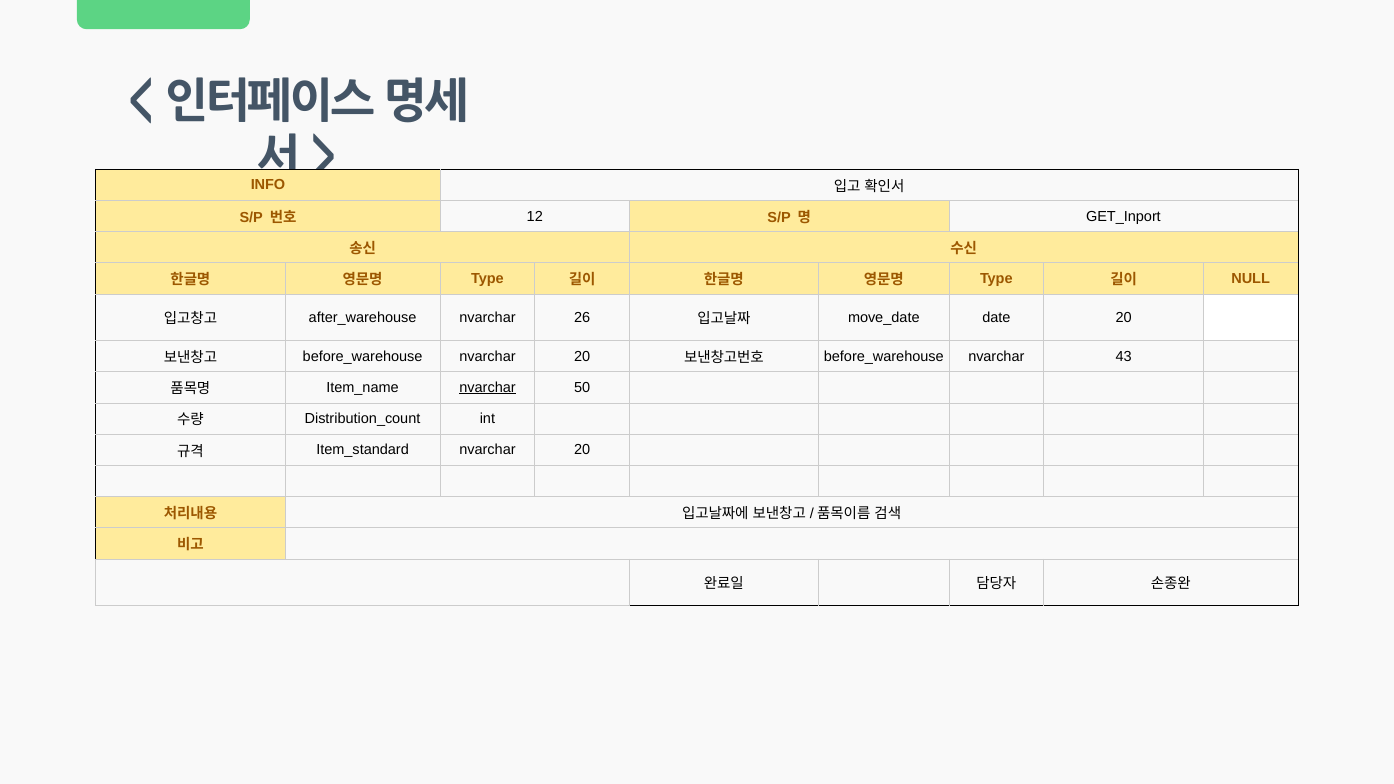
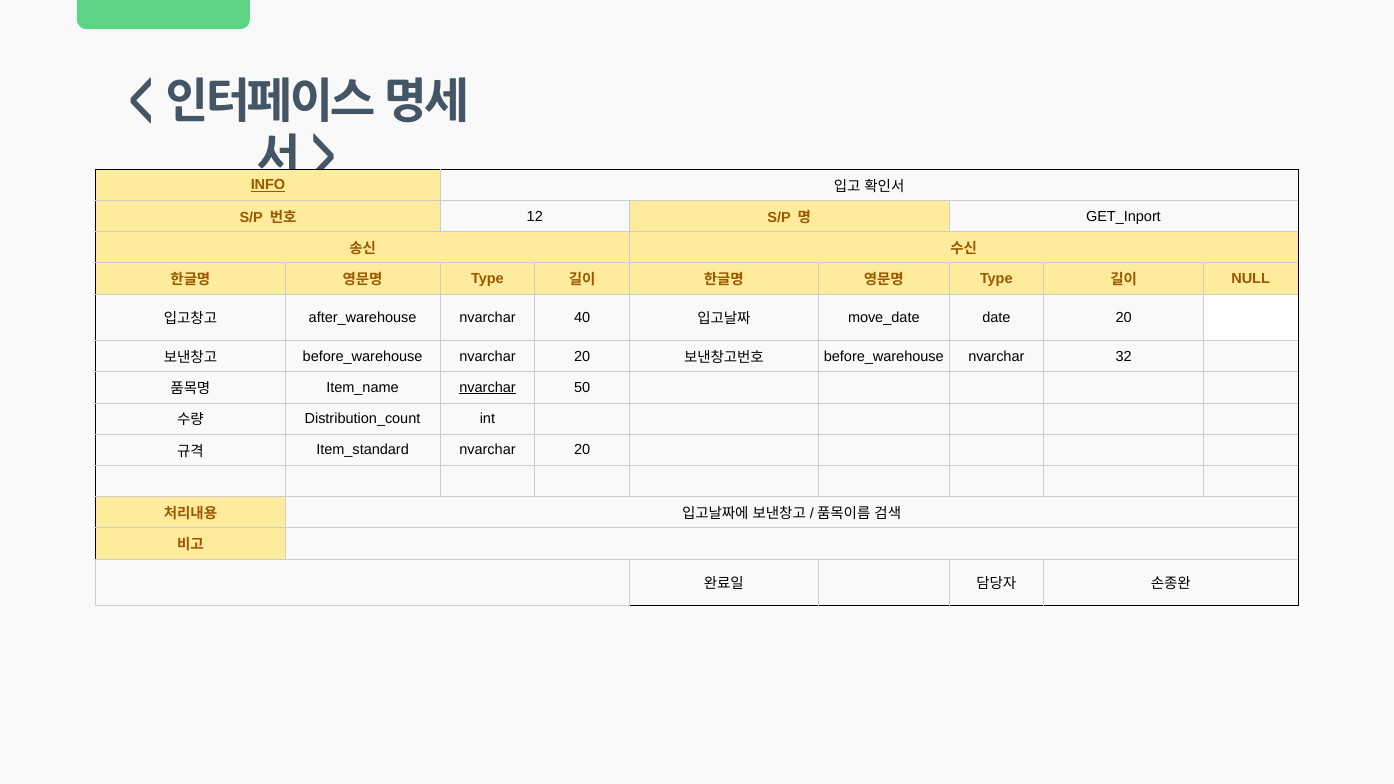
INFO underline: none -> present (268, 185)
26: 26 -> 40 (582, 318)
43: 43 -> 32 (1124, 356)
